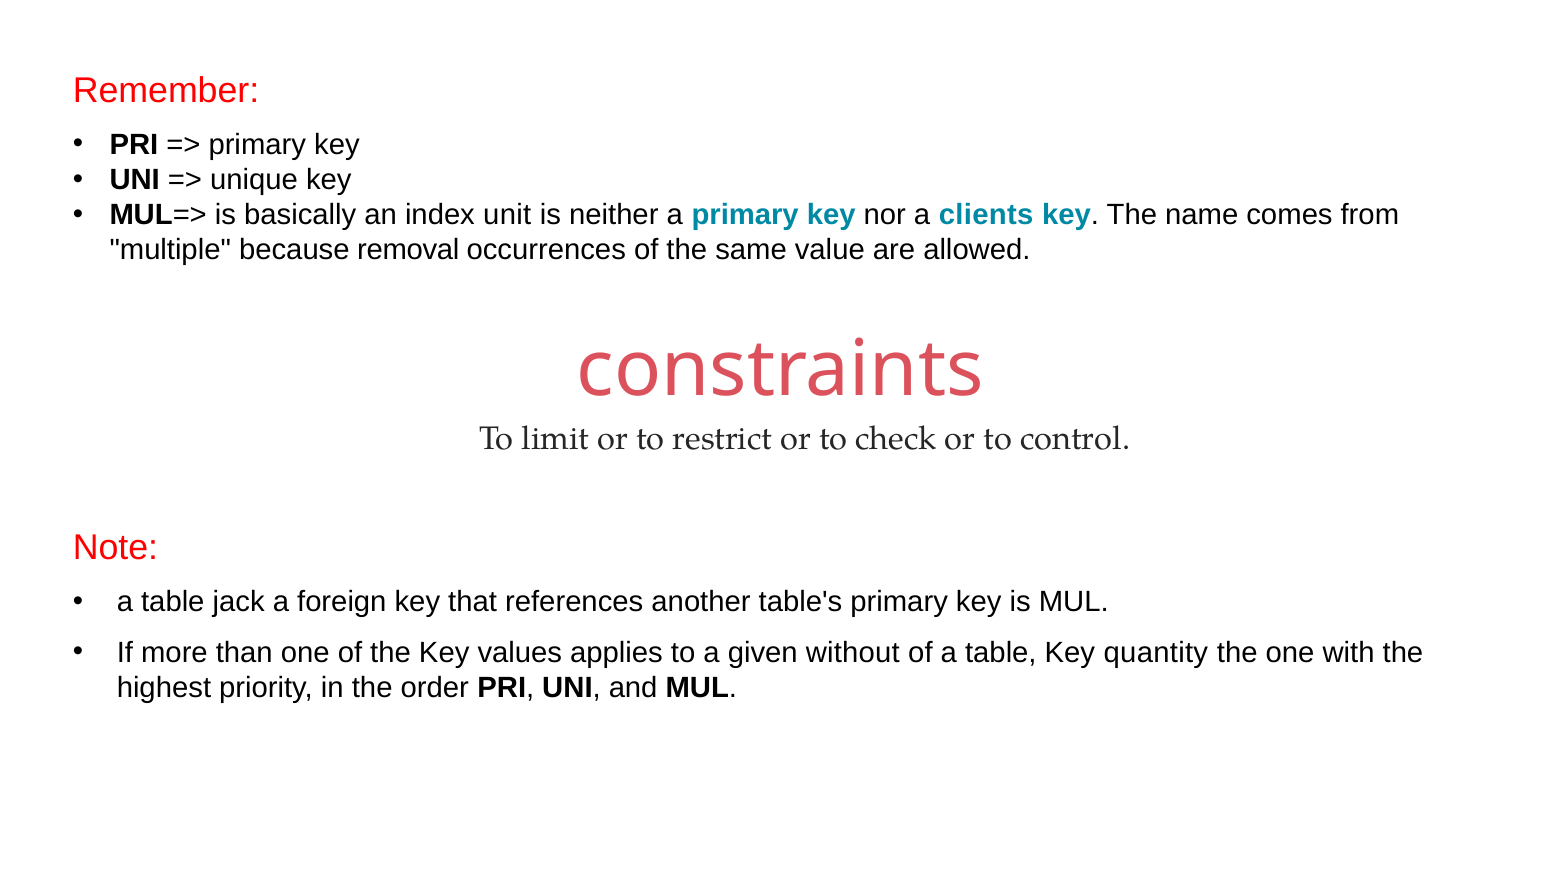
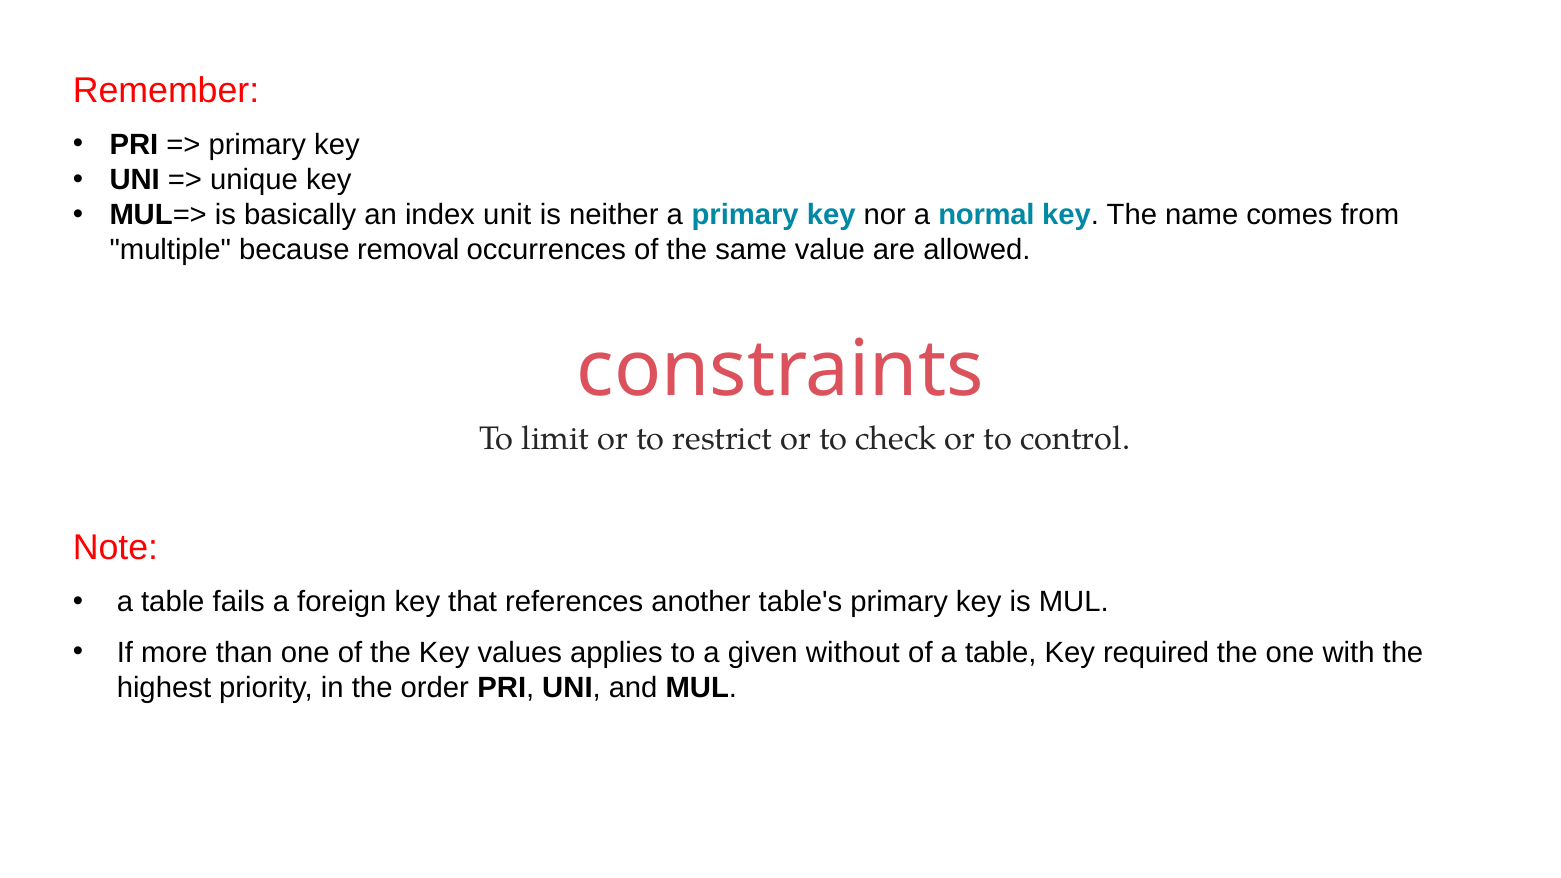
clients: clients -> normal (986, 215)
jack: jack -> fails (239, 602)
quantity: quantity -> required (1156, 653)
